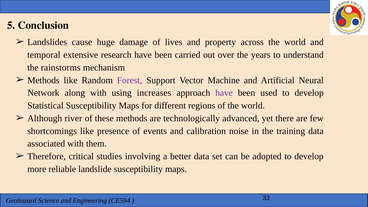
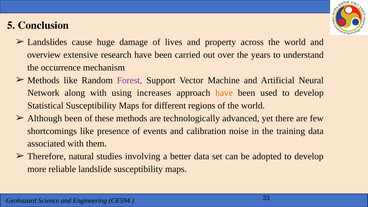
temporal: temporal -> overview (44, 55)
rainstorms: rainstorms -> occurrence (61, 68)
have colour: purple -> orange (224, 93)
Although river: river -> been (73, 118)
critical: critical -> natural (81, 156)
